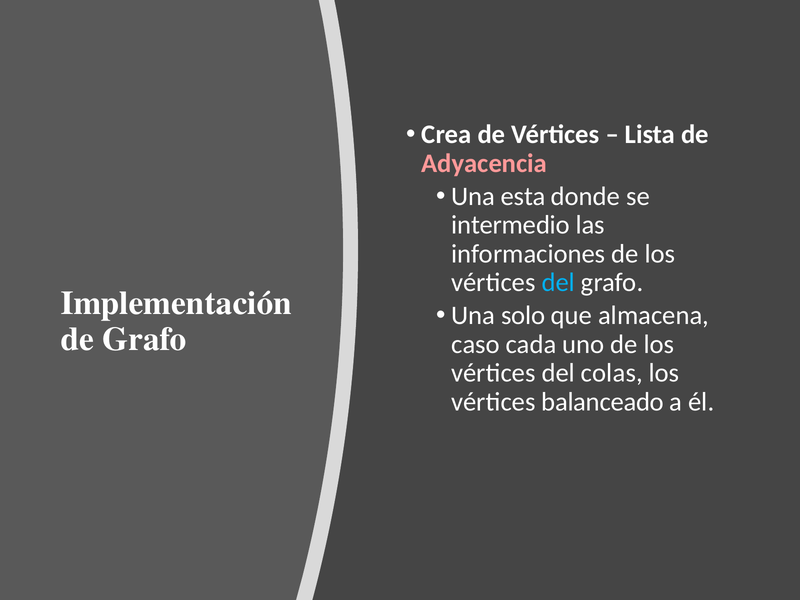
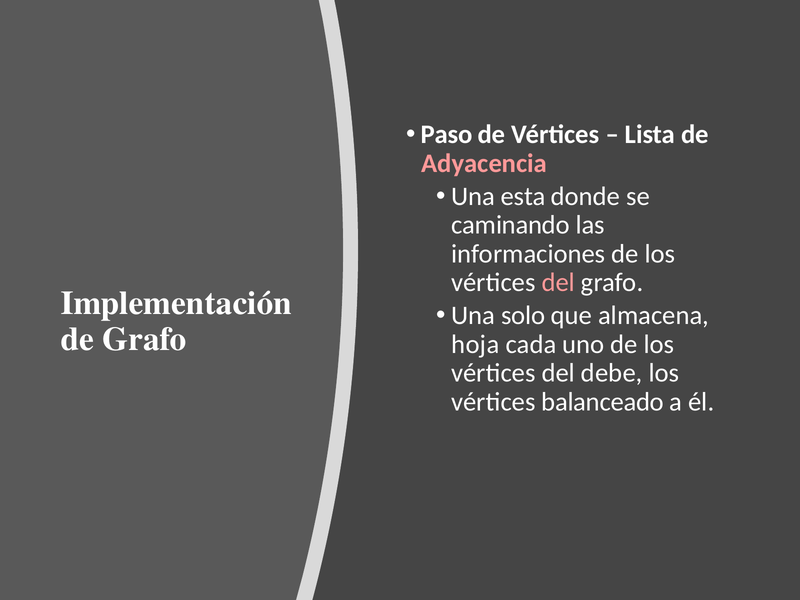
Crea: Crea -> Paso (447, 135)
intermedio: intermedio -> caminando (511, 225)
del colour: light blue -> pink (558, 283)
caso: caso -> hoja (475, 344)
colas: colas -> debe (612, 373)
